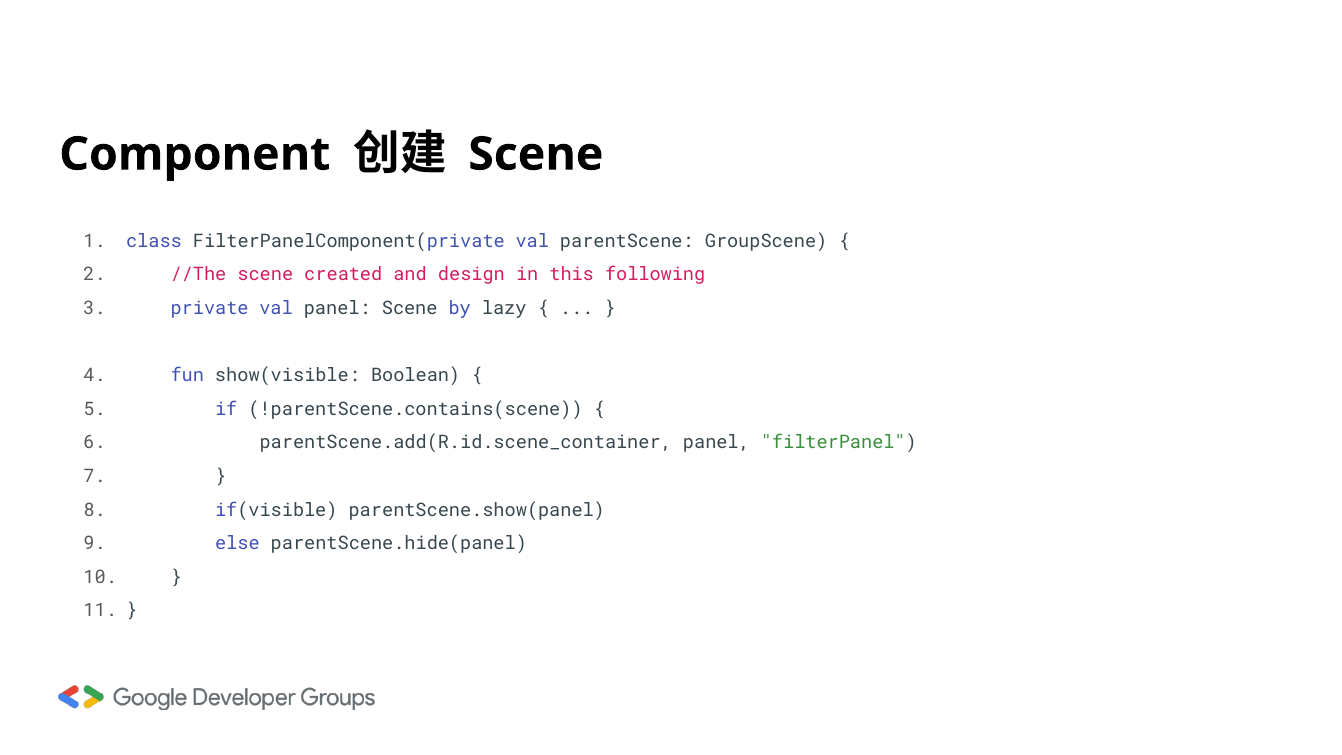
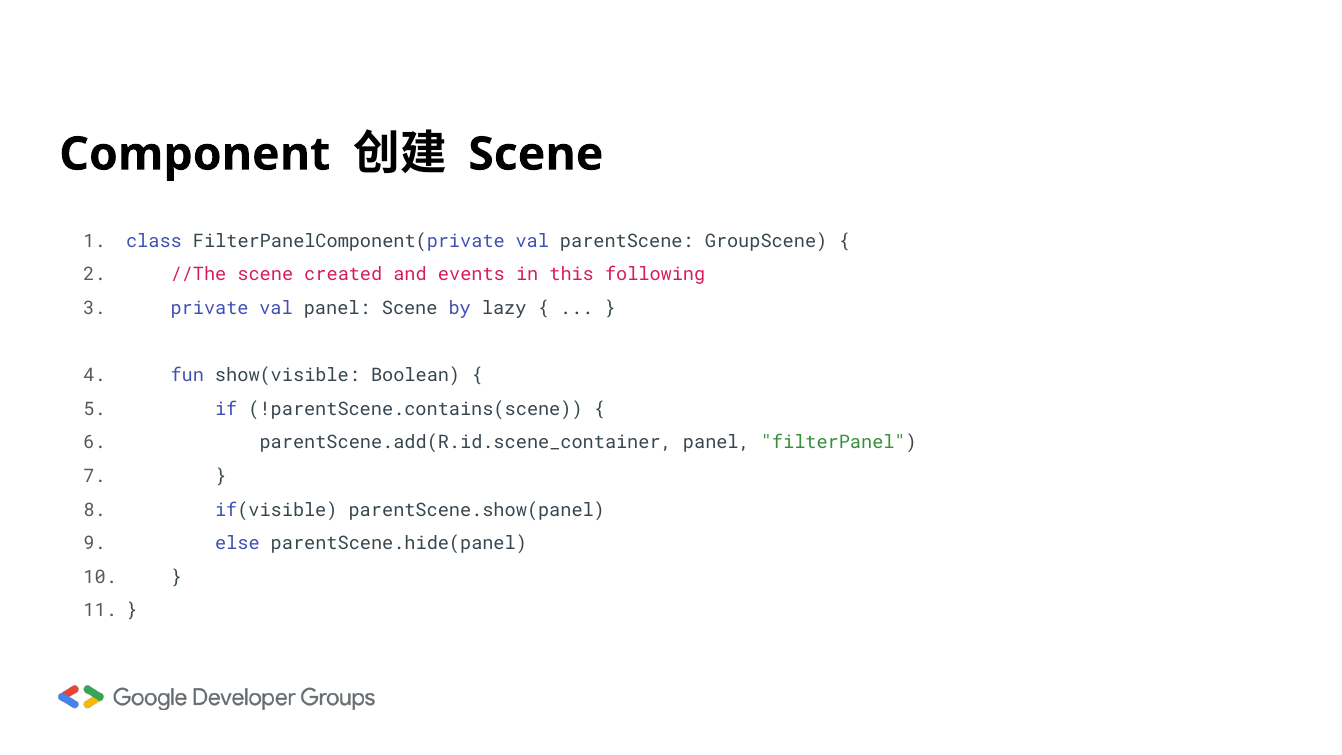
design: design -> events (471, 275)
